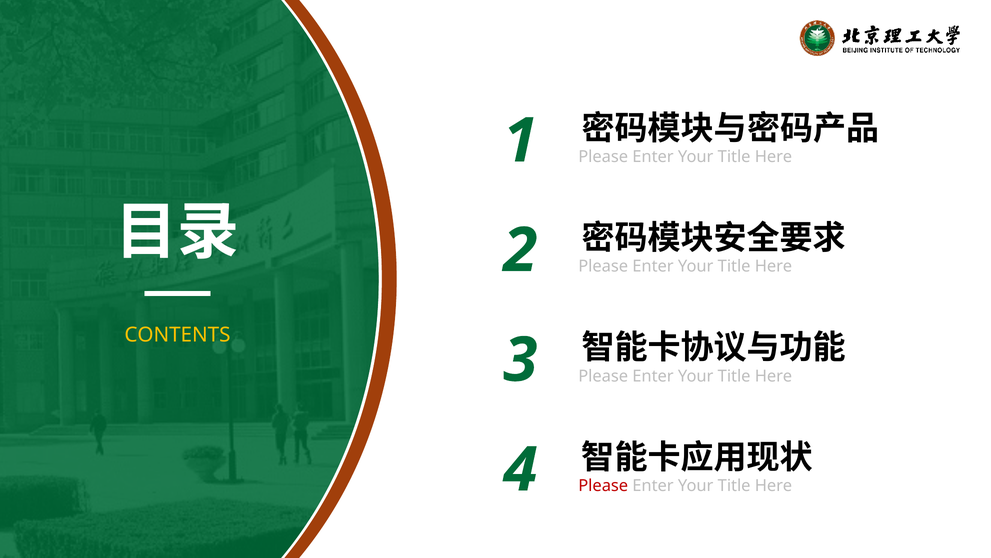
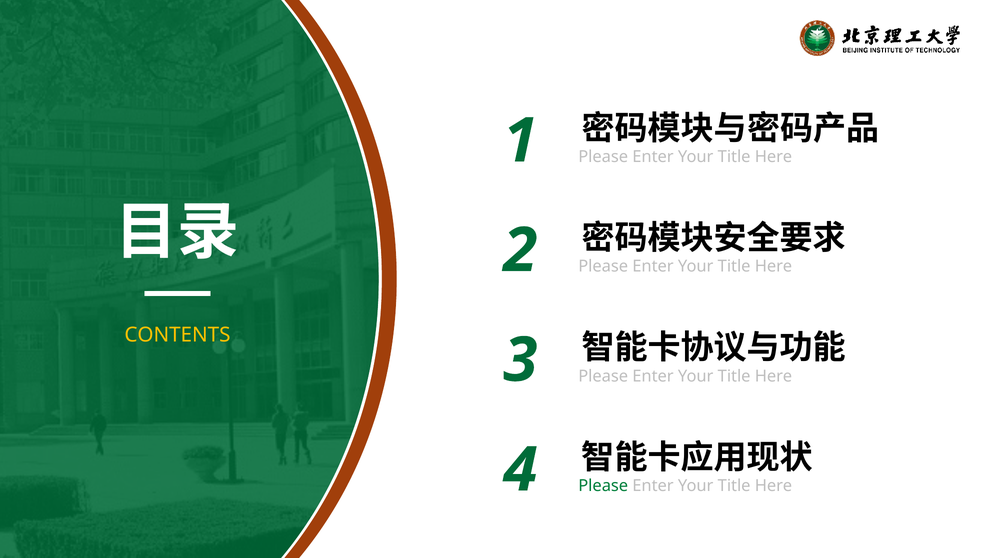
Please colour: red -> green (603, 485)
